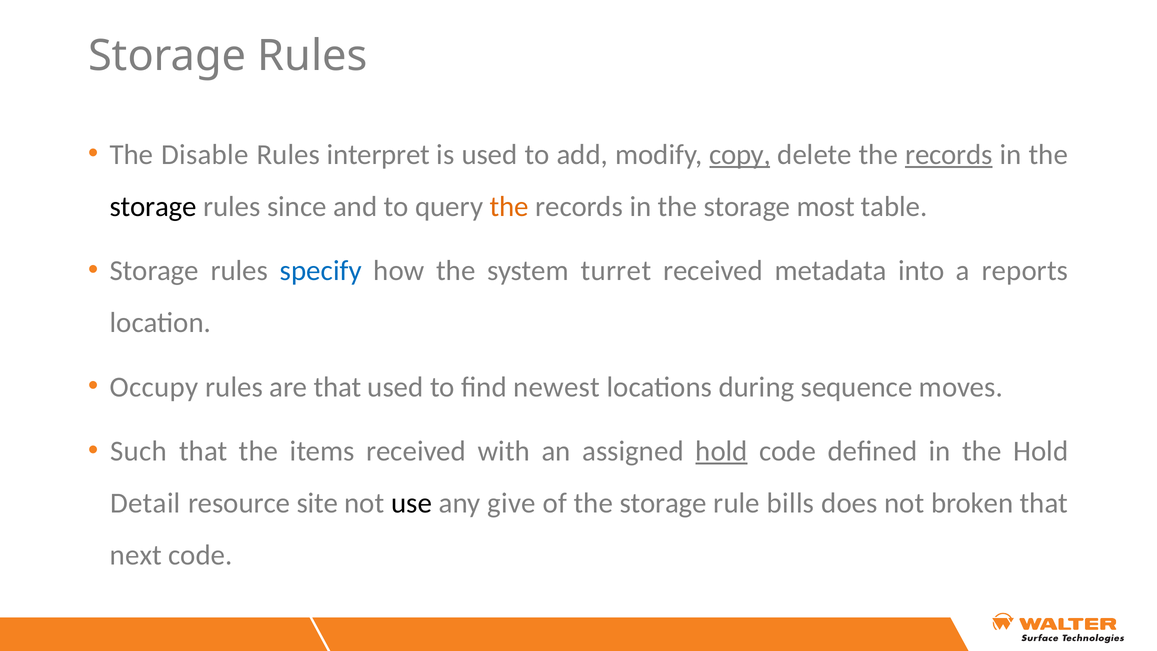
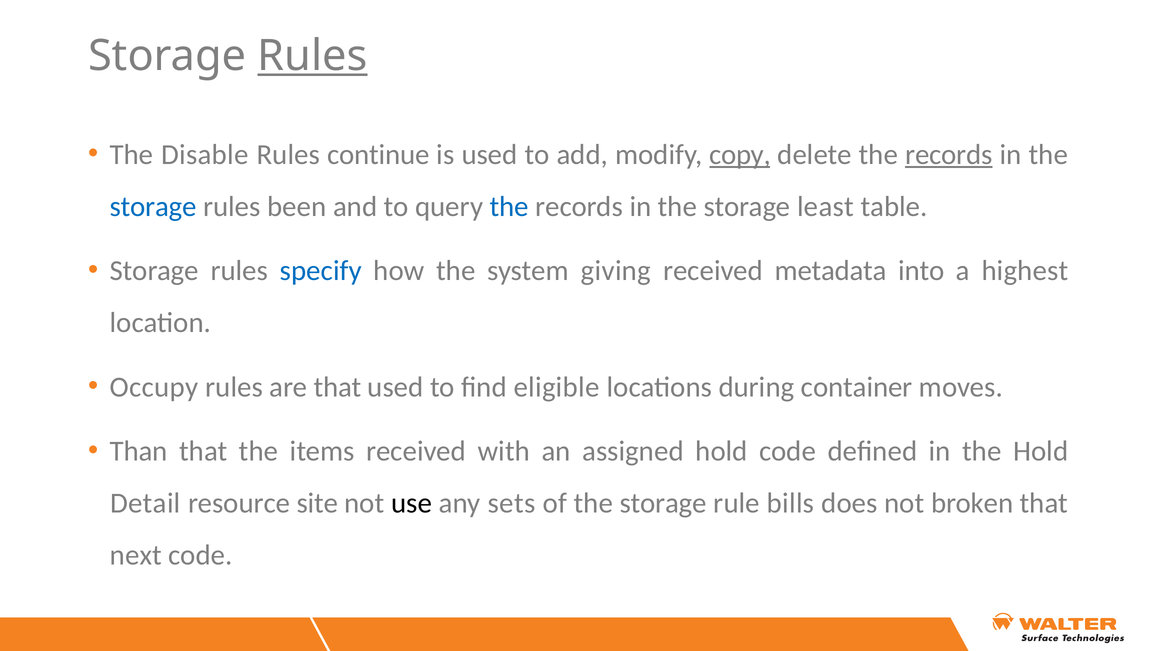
Rules underline: none -> present (313, 56)
interpret: interpret -> continue (378, 154)
storage colour: black -> blue (153, 207)
since: since -> been (297, 207)
the colour: orange -> blue (509, 207)
most: most -> least (826, 207)
turret: turret -> giving (616, 271)
reports: reports -> highest (1025, 271)
newest: newest -> eligible (557, 387)
sequence: sequence -> container (857, 387)
Such: Such -> Than (139, 451)
hold underline: present -> none (721, 451)
give: give -> sets (512, 503)
